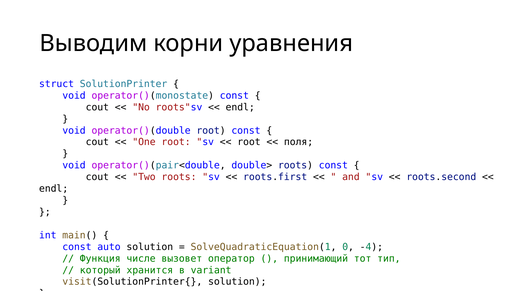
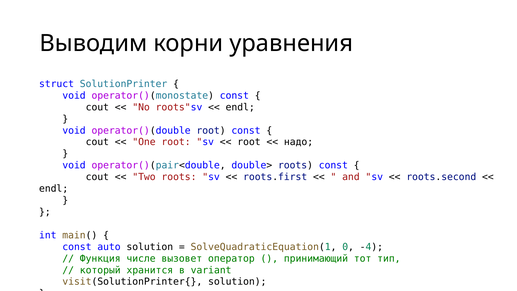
поля: поля -> надо (299, 142)
